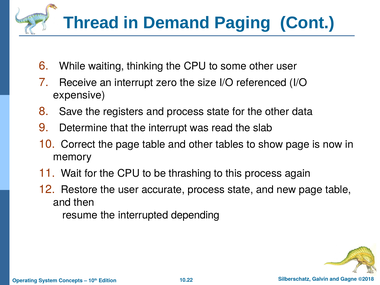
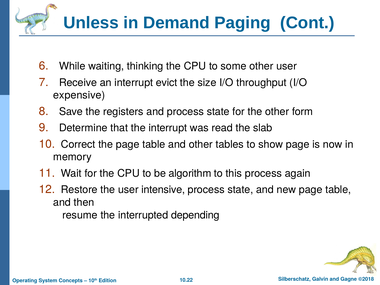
Thread: Thread -> Unless (91, 23)
zero: zero -> evict (167, 83)
referenced: referenced -> throughput (261, 83)
data: data -> form (302, 112)
thrashing: thrashing -> algorithm (190, 173)
accurate: accurate -> intensive (163, 190)
